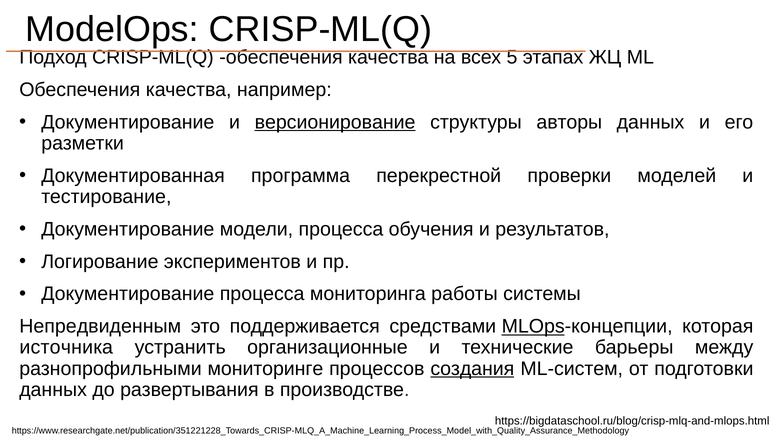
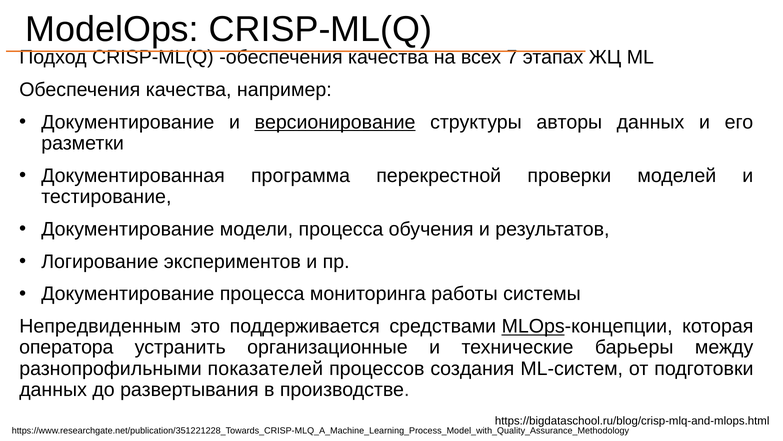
5: 5 -> 7 (512, 57)
источника: источника -> оператора (66, 347)
мониторинге: мониторинге -> показателей (265, 368)
создания underline: present -> none (472, 368)
